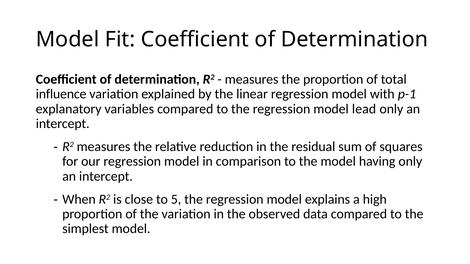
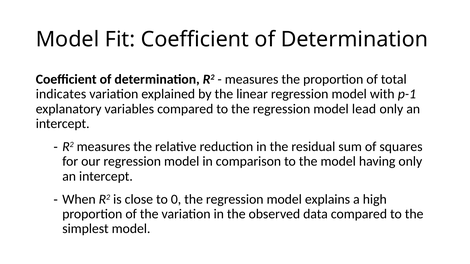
influence: influence -> indicates (61, 94)
5: 5 -> 0 (176, 200)
